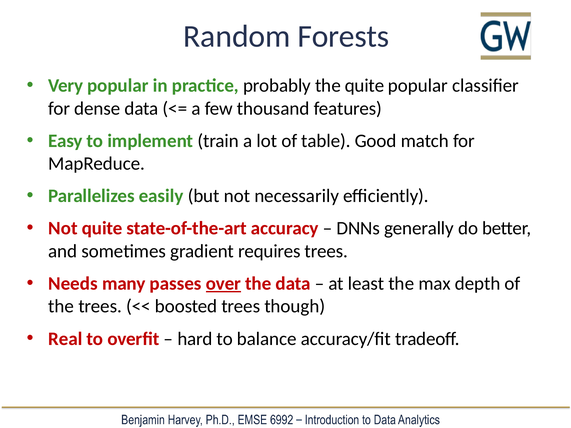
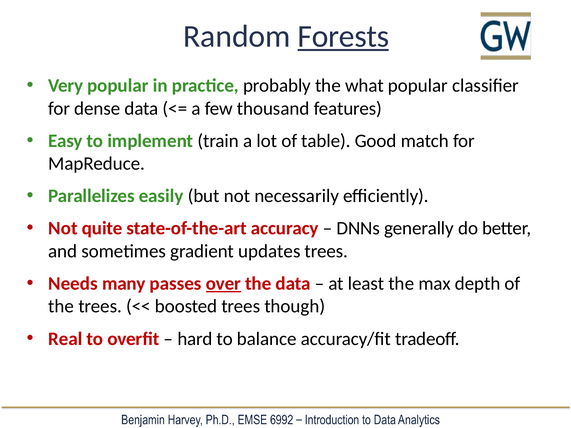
Forests underline: none -> present (343, 36)
the quite: quite -> what (364, 86)
requires: requires -> updates (269, 251)
